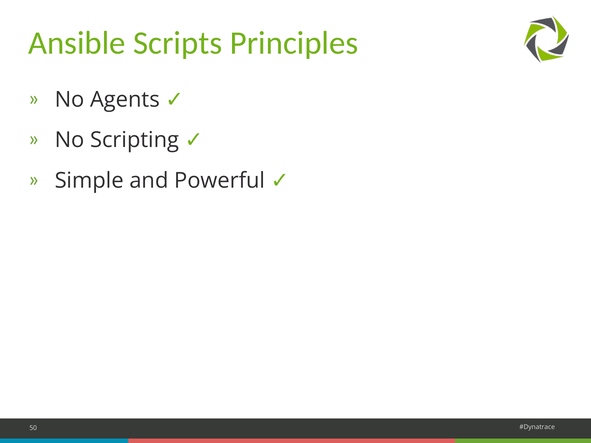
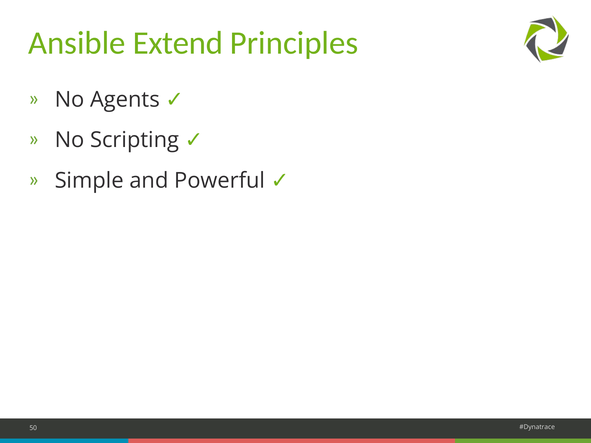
Scripts: Scripts -> Extend (178, 43)
